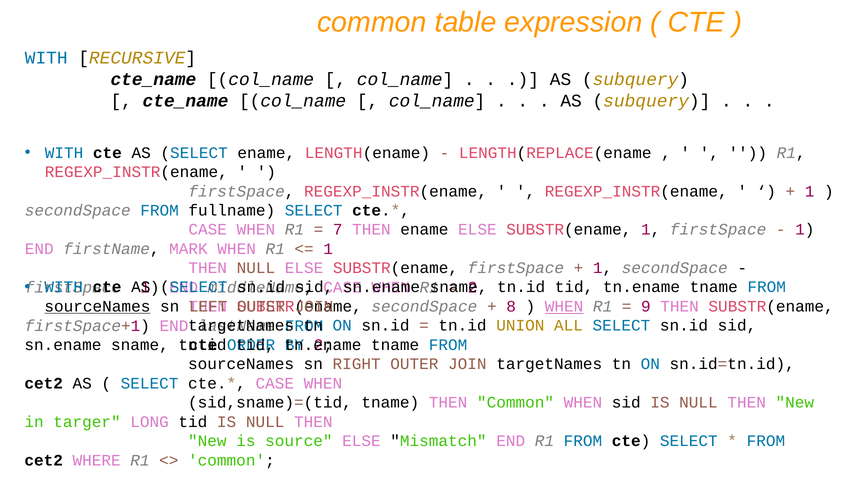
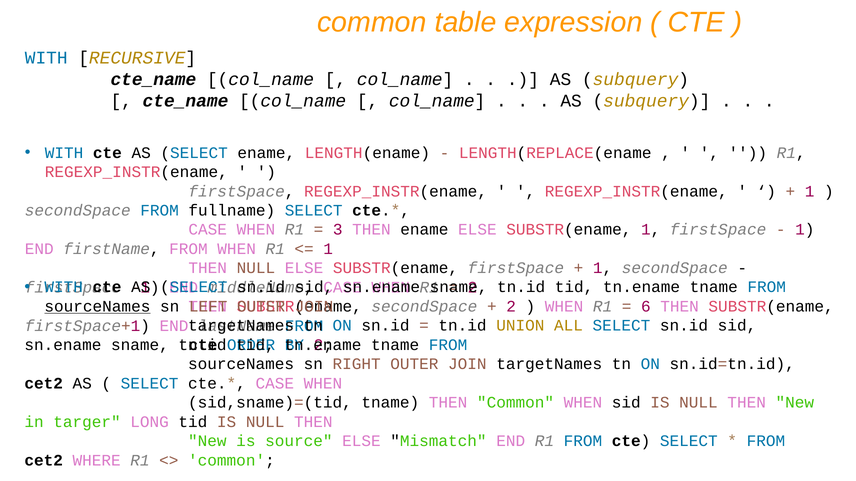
7: 7 -> 3 (338, 230)
firstName MARK: MARK -> FROM (188, 249)
8: 8 -> 2 (511, 307)
WHEN underline: present -> none (564, 307)
9: 9 -> 6 (646, 307)
